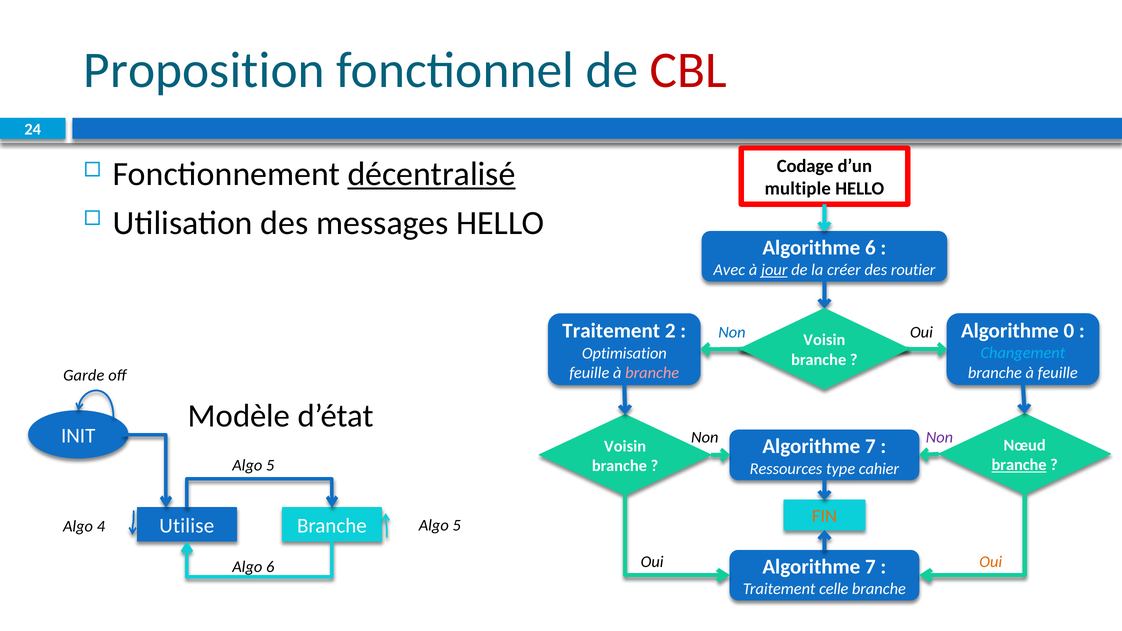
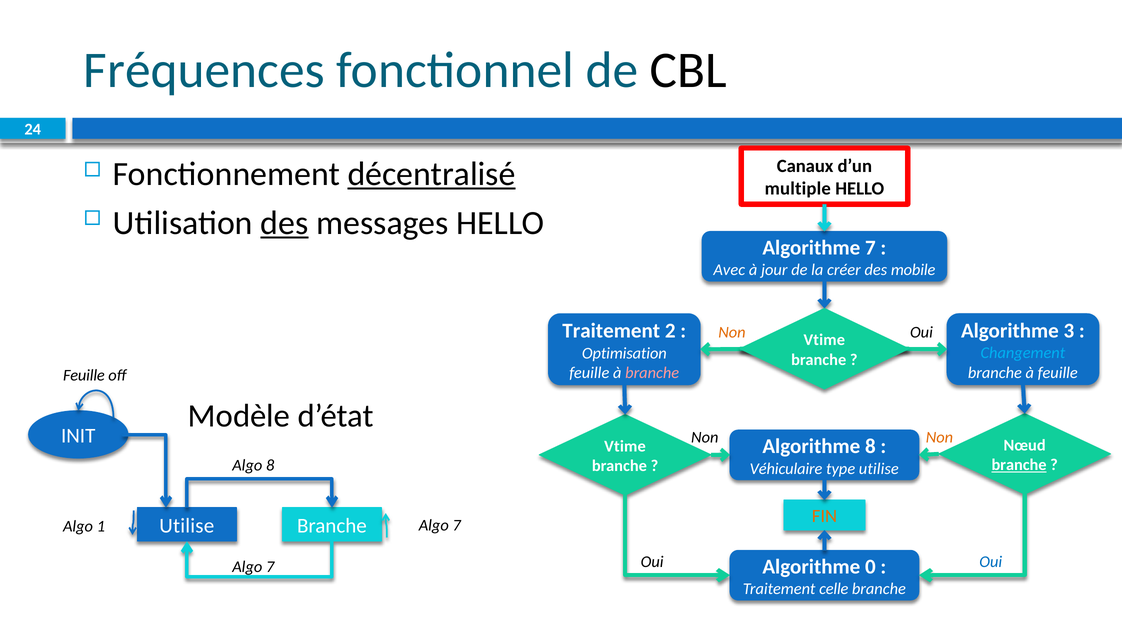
Proposition: Proposition -> Fréquences (204, 70)
CBL colour: red -> black (688, 70)
Codage: Codage -> Canaux (805, 166)
des underline: none -> present (284, 223)
Algorithme 6: 6 -> 7 (870, 248)
jour underline: present -> none (774, 270)
routier: routier -> mobile (913, 270)
0: 0 -> 3 (1069, 331)
Non colour: blue -> orange (732, 332)
Voisin: Voisin -> Vtime (824, 340)
Garde: Garde -> Feuille (84, 376)
Non colour: purple -> orange (939, 437)
7: 7 -> 8 (870, 447)
Voisin: Voisin -> Vtime (625, 446)
5: 5 -> 8 (270, 465)
Ressources: Ressources -> Véhiculaire (786, 469)
type cahier: cahier -> utilise (879, 469)
Branche Algo 5: 5 -> 7 (457, 525)
4: 4 -> 1 (101, 526)
Oui colour: orange -> blue (991, 562)
7: 7 -> 0 (870, 567)
6: 6 -> 7 (270, 567)
